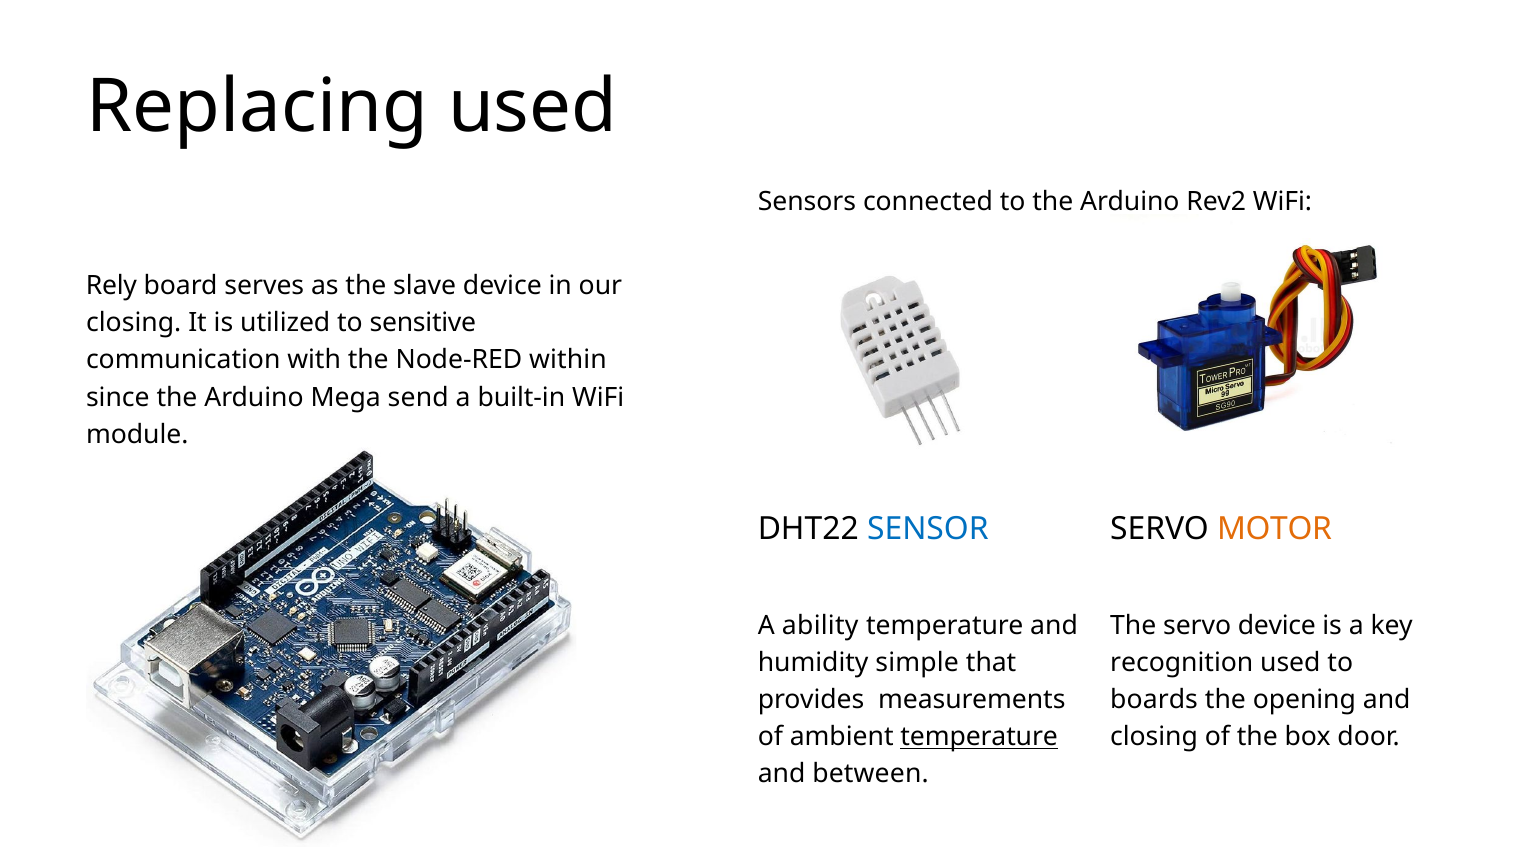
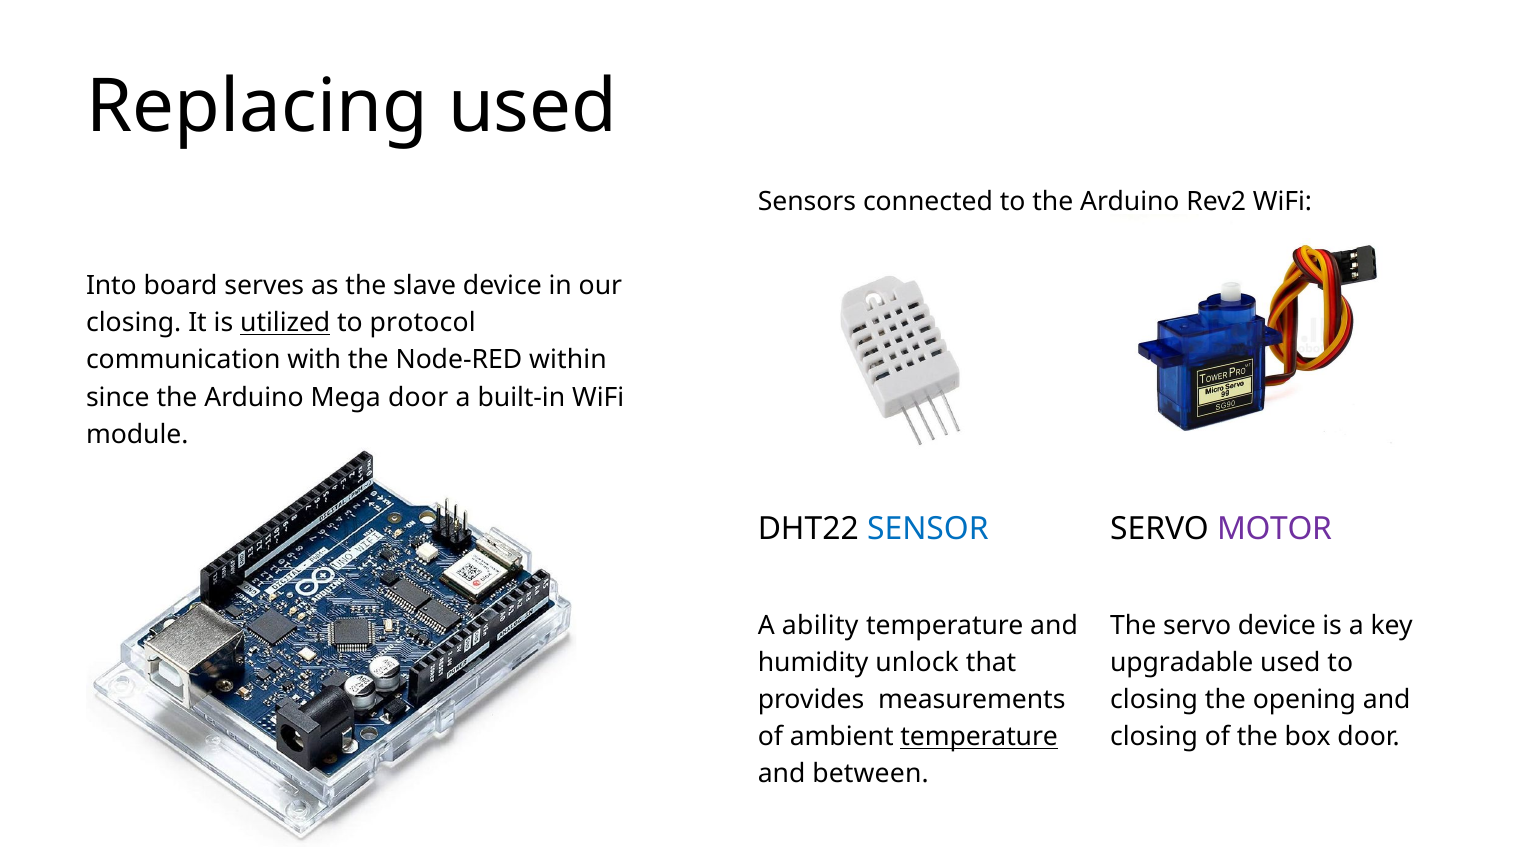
Rely: Rely -> Into (111, 286)
utilized underline: none -> present (285, 323)
sensitive: sensitive -> protocol (423, 323)
Mega send: send -> door (418, 397)
MOTOR colour: orange -> purple (1275, 528)
simple: simple -> unlock (917, 662)
recognition: recognition -> upgradable (1182, 662)
boards: boards -> closing (1154, 699)
